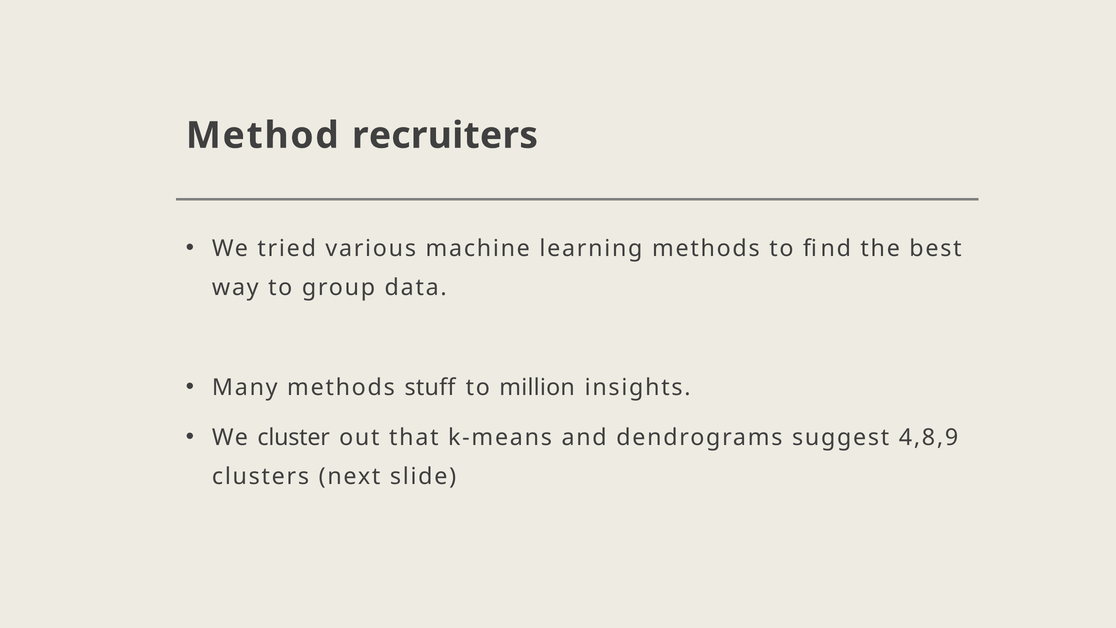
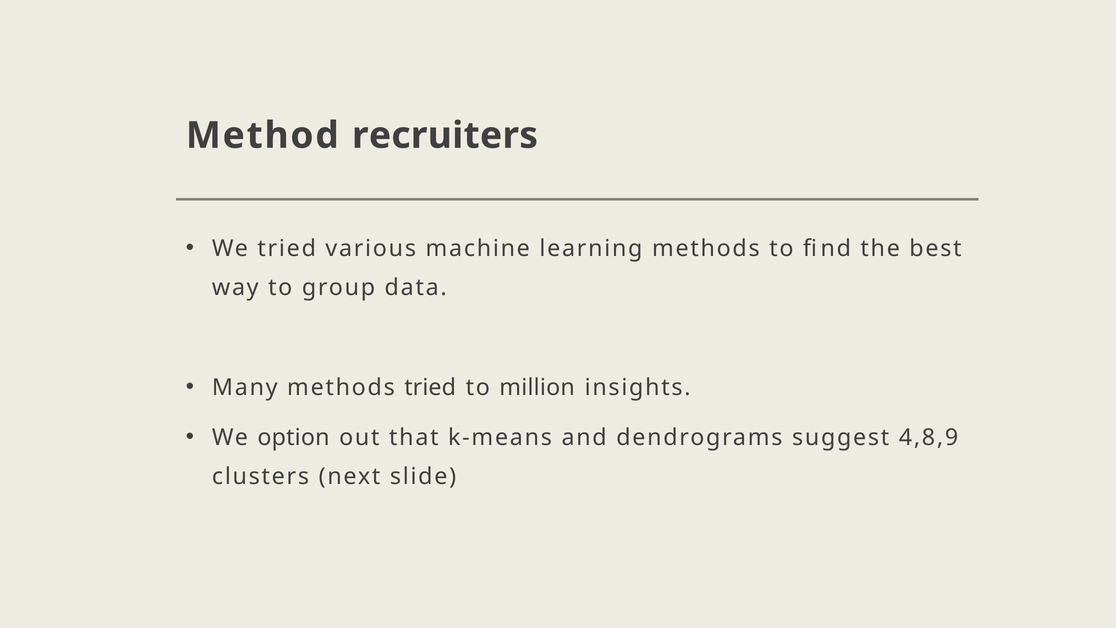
methods stuff: stuff -> tried (430, 387)
cluster: cluster -> option (294, 437)
